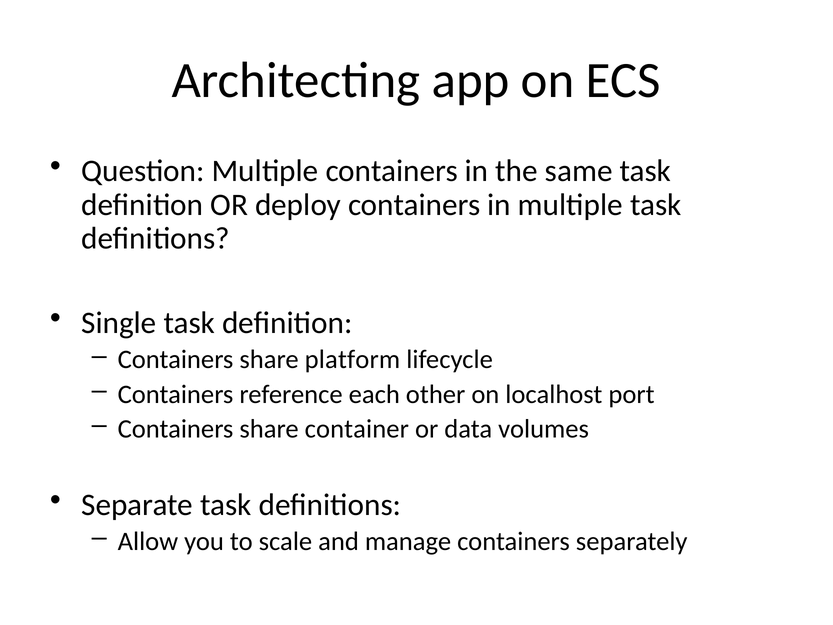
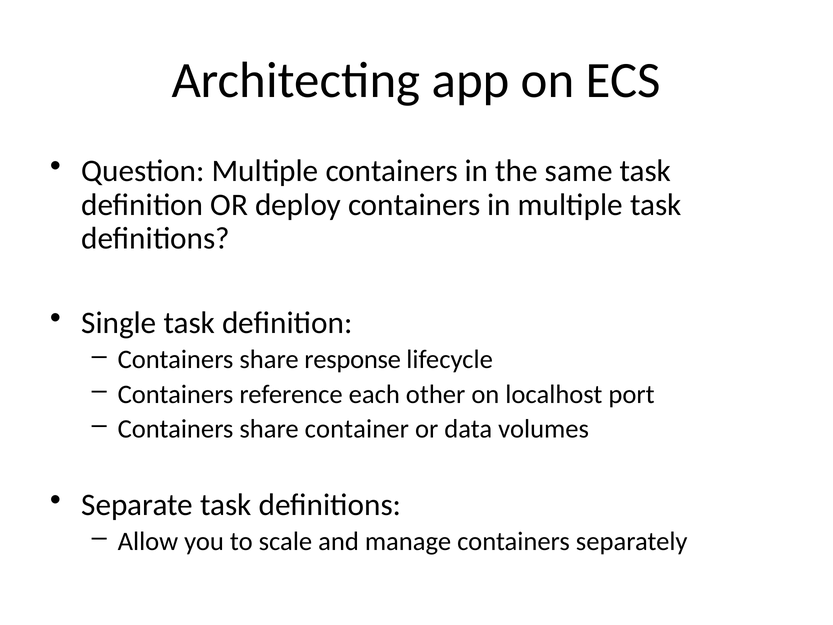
platform: platform -> response (353, 360)
